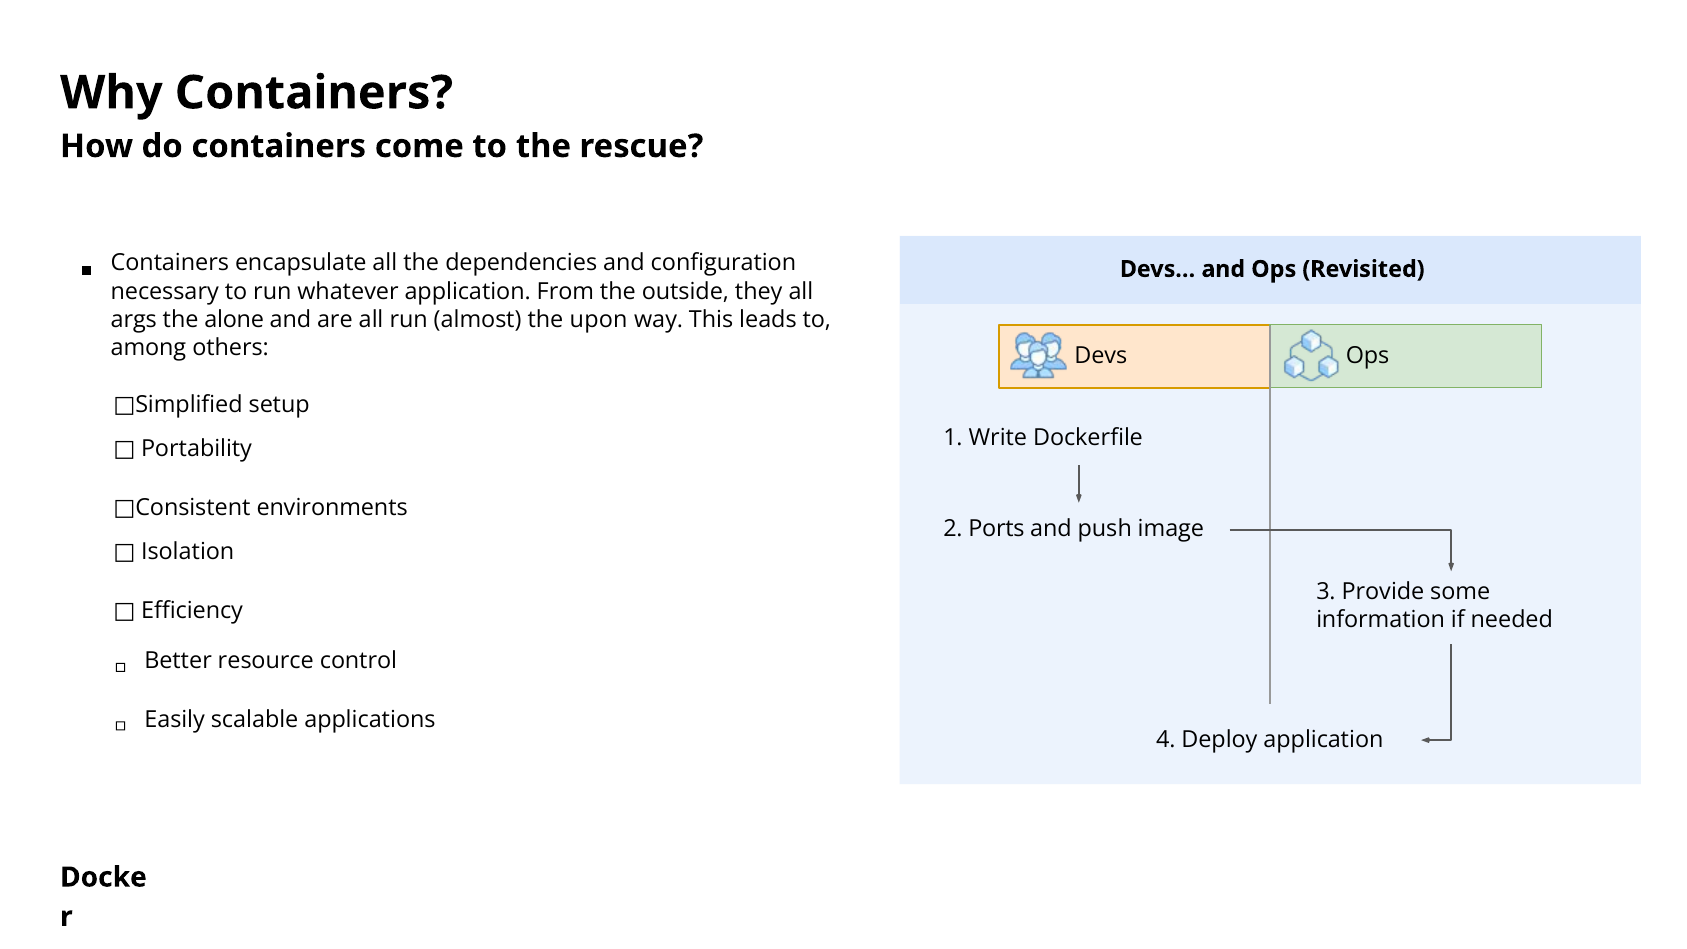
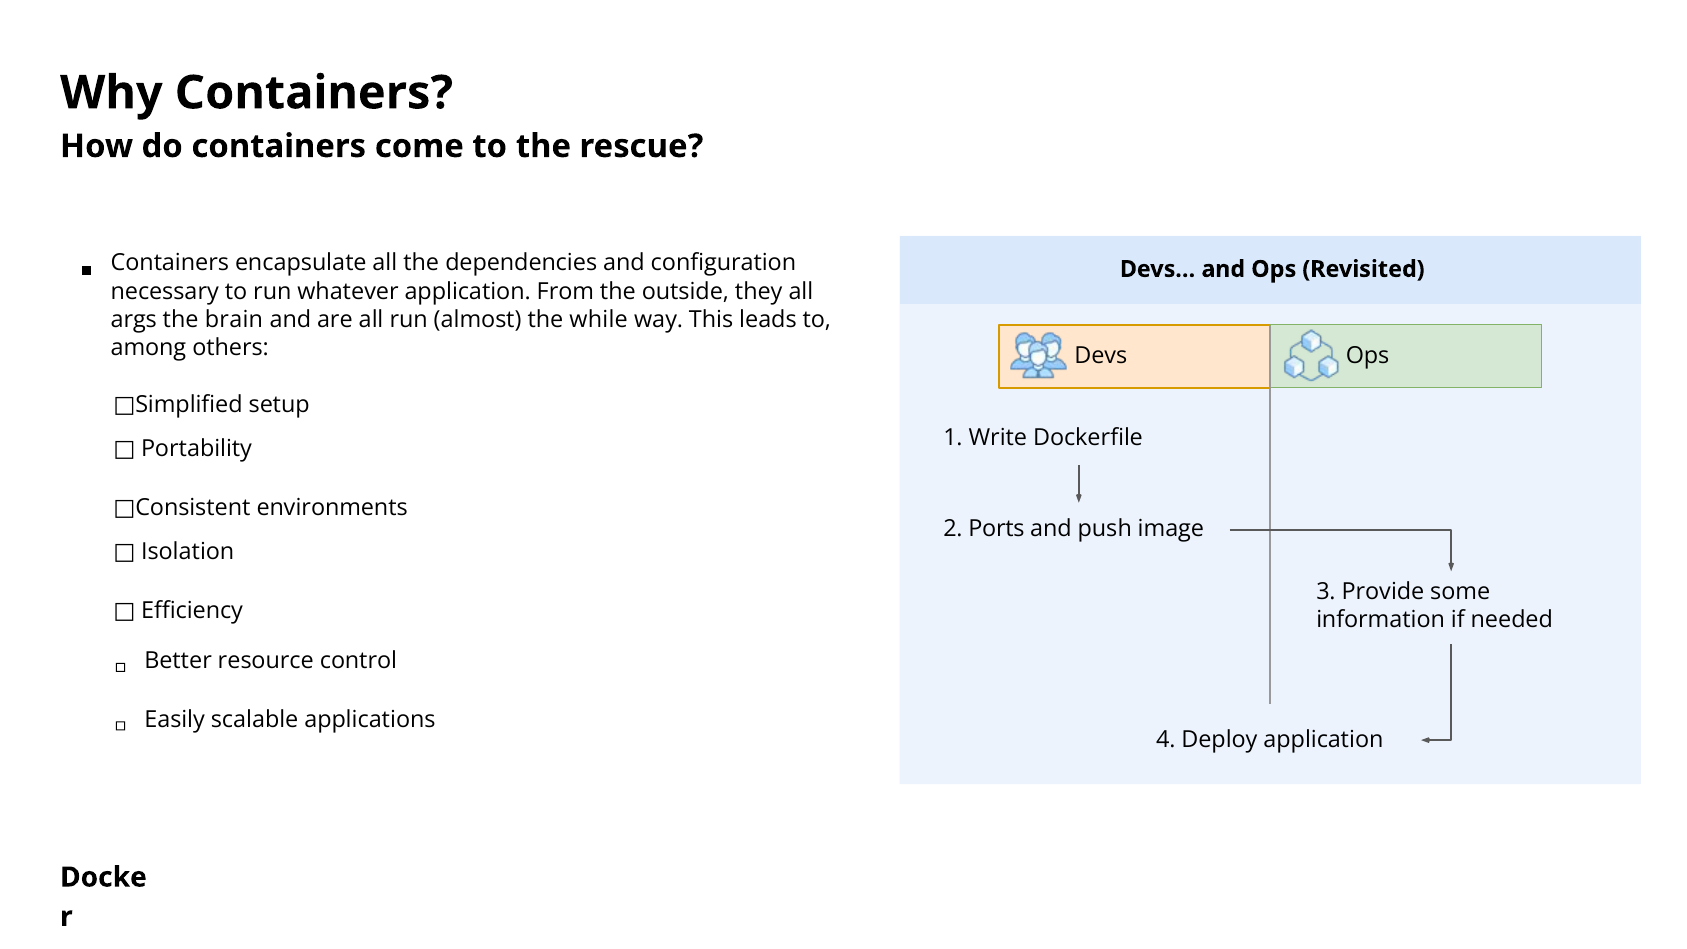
alone: alone -> brain (234, 319)
upon: upon -> while (599, 319)
